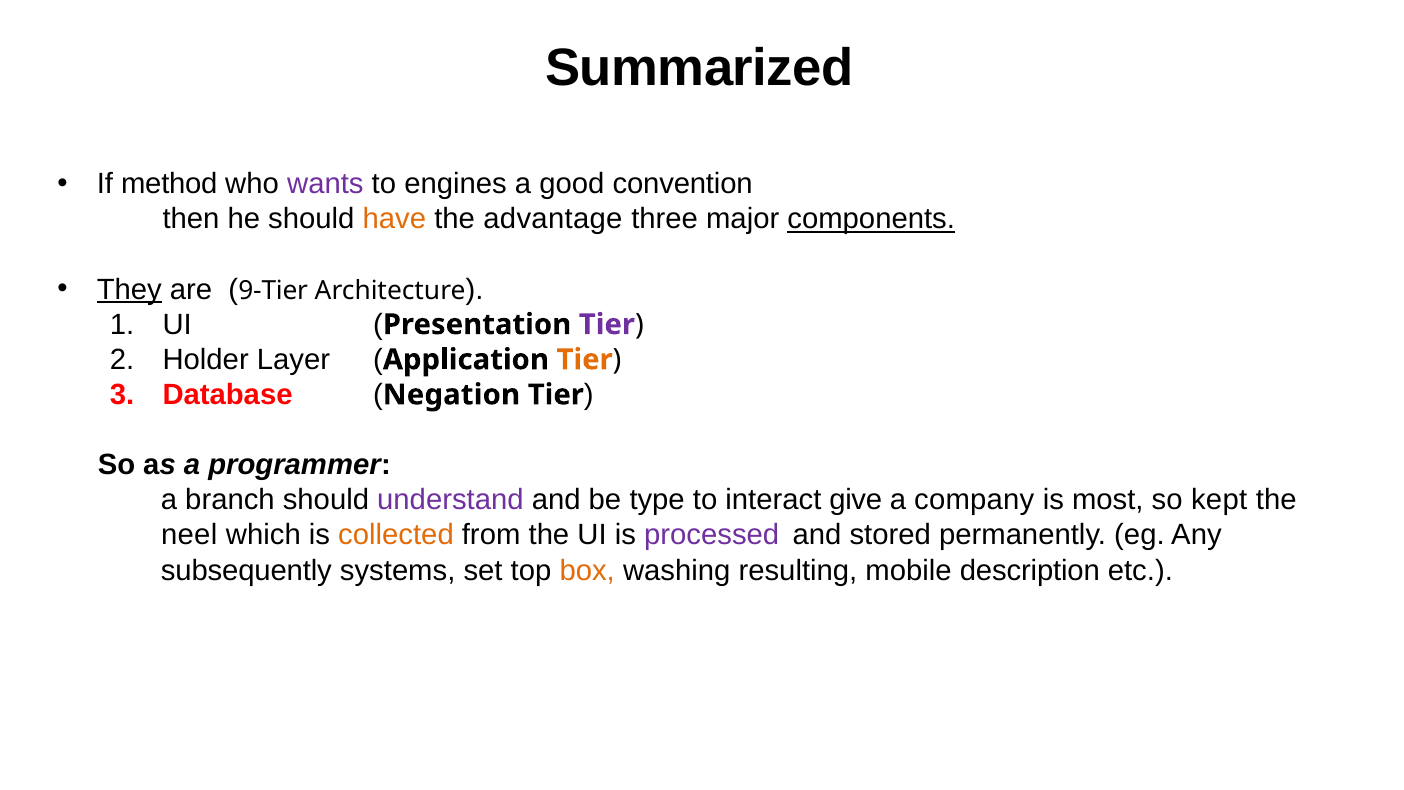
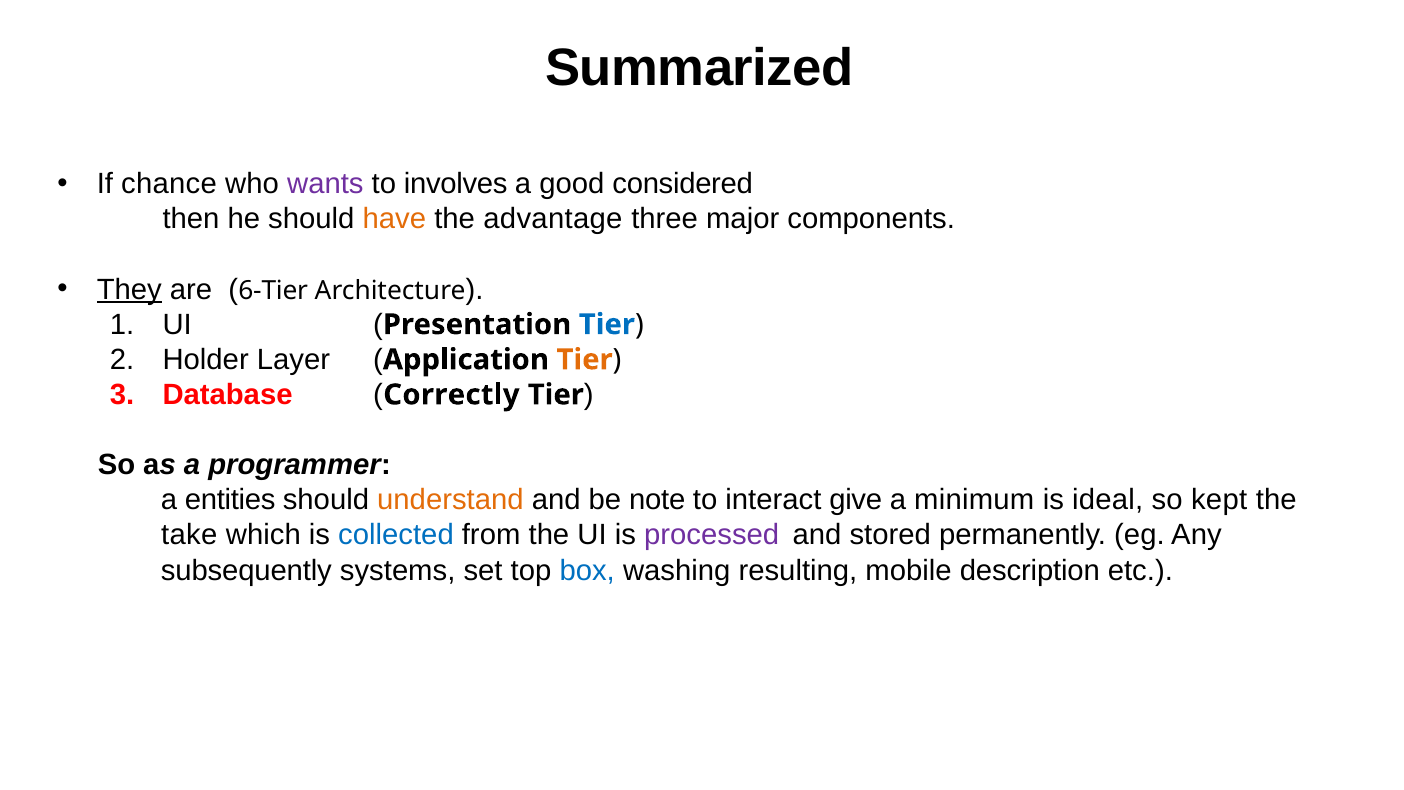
method: method -> chance (169, 184)
engines: engines -> involves (456, 184)
convention: convention -> considered (683, 184)
components underline: present -> none (871, 219)
9-Tier: 9-Tier -> 6-Tier (273, 290)
Tier colour: purple -> blue (607, 324)
Negation: Negation -> Correctly (451, 395)
branch: branch -> entities (230, 500)
understand colour: purple -> orange (450, 500)
type: type -> note (657, 500)
company: company -> minimum (974, 500)
most: most -> ideal (1108, 500)
neel: neel -> take (189, 535)
collected colour: orange -> blue (396, 535)
box colour: orange -> blue (587, 570)
